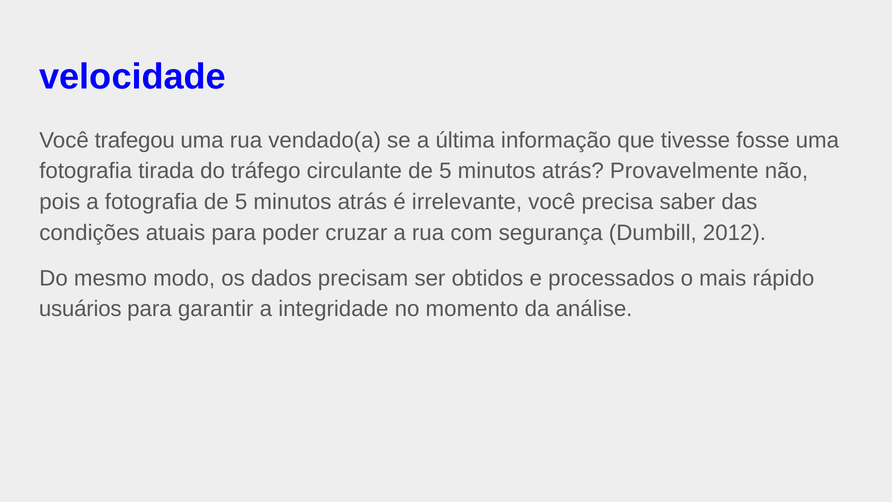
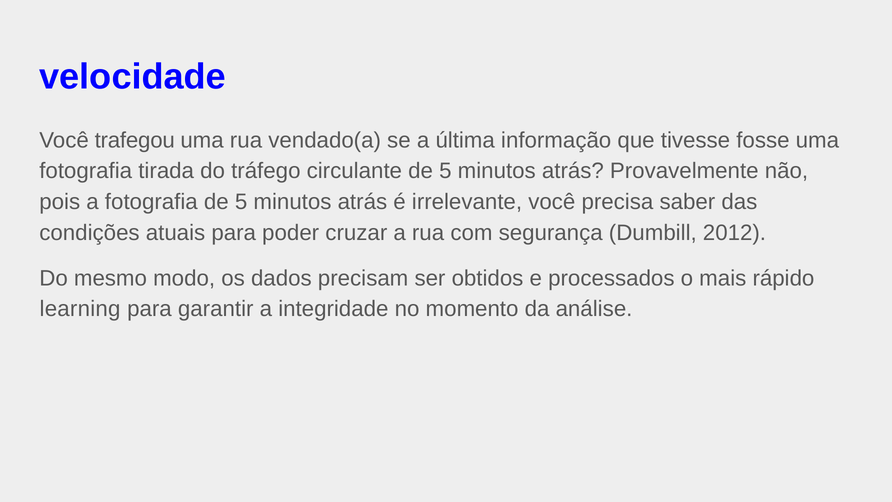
usuários: usuários -> learning (80, 309)
